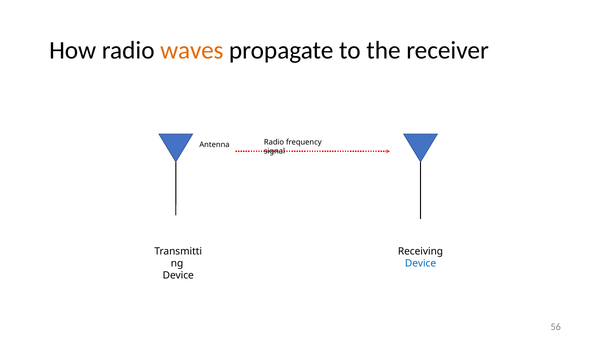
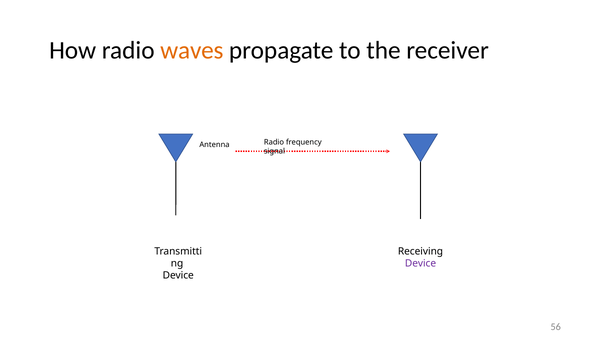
Device colour: blue -> purple (421, 263)
